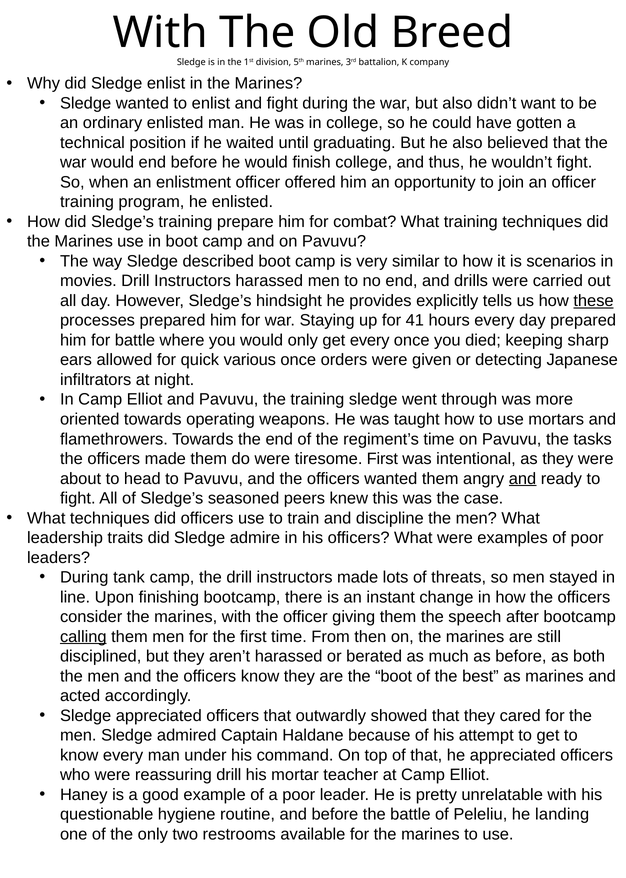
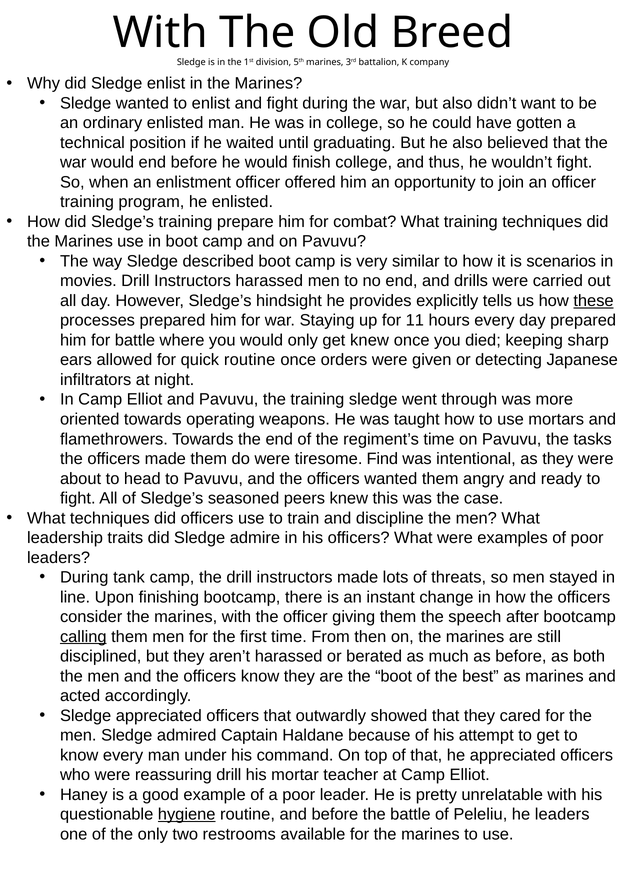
41: 41 -> 11 (415, 321)
get every: every -> knew (370, 341)
quick various: various -> routine (250, 360)
tiresome First: First -> Find (382, 459)
and underline: present -> none (523, 479)
hygiene underline: none -> present (187, 815)
he landing: landing -> leaders (562, 815)
